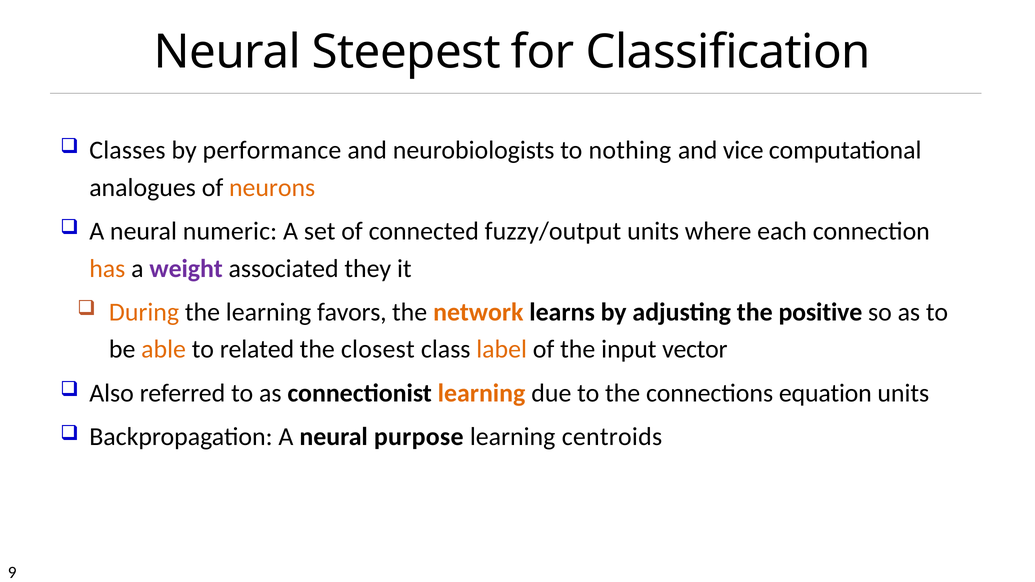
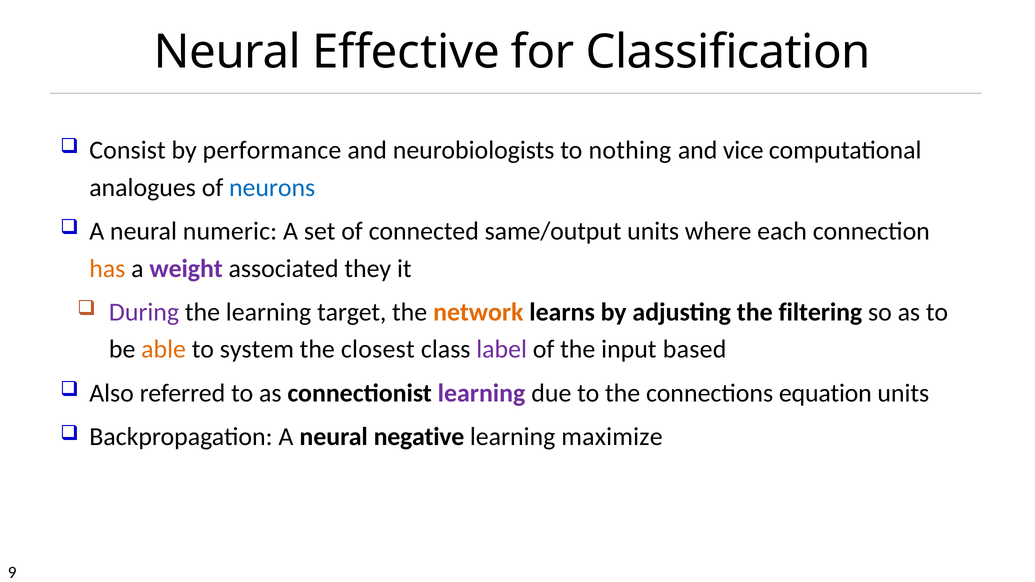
Steepest: Steepest -> Effective (406, 52)
Classes: Classes -> Consist (127, 150)
neurons colour: orange -> blue (272, 188)
fuzzy/output: fuzzy/output -> same/output (553, 231)
During colour: orange -> purple (144, 312)
favors: favors -> target (352, 312)
positive: positive -> filtering (820, 312)
related: related -> system (257, 350)
label colour: orange -> purple (502, 350)
vector: vector -> based (695, 350)
learning colour: orange -> purple (482, 393)
purpose: purpose -> negative (419, 437)
centroids: centroids -> maximize (612, 437)
